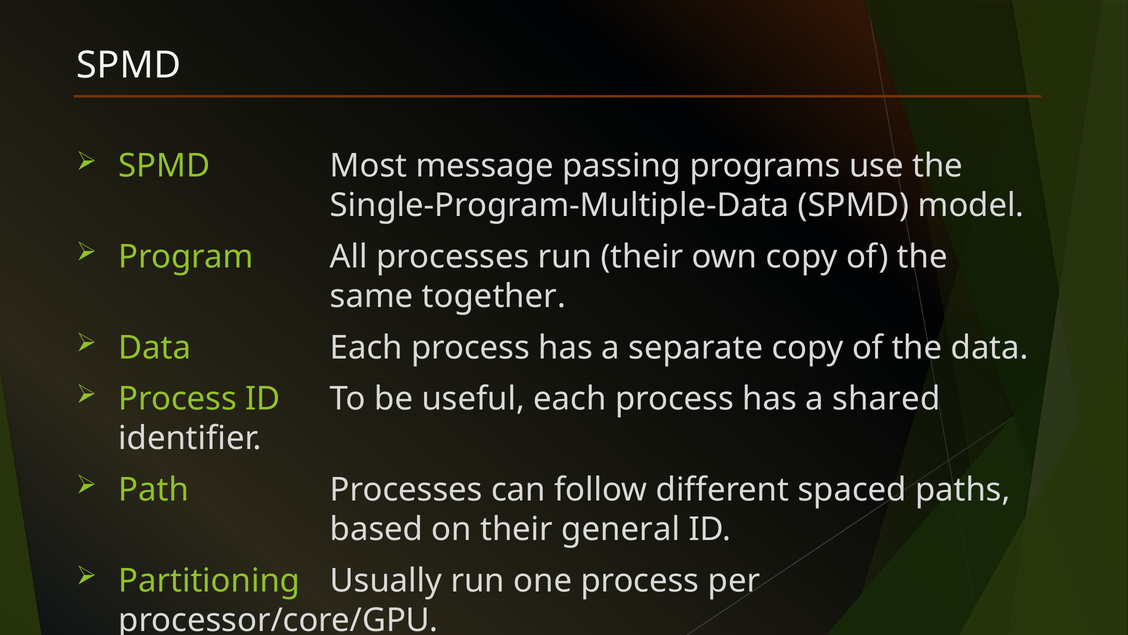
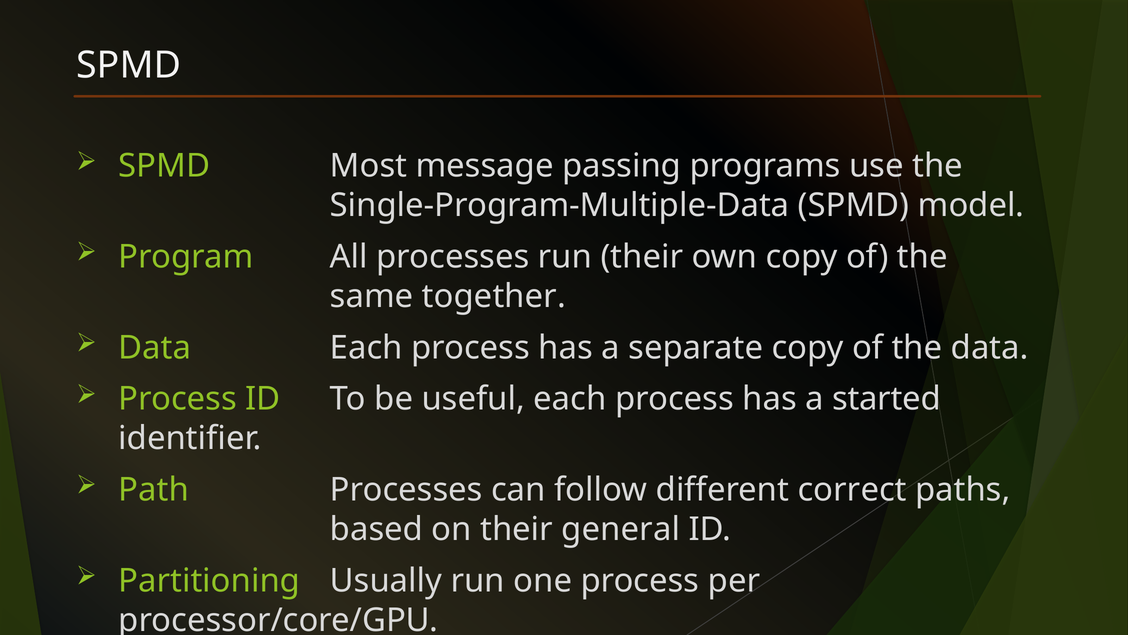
shared: shared -> started (887, 399)
spaced: spaced -> correct (852, 490)
